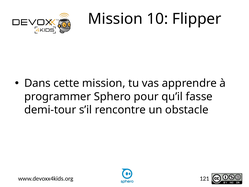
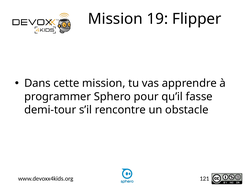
10: 10 -> 19 (157, 19)
